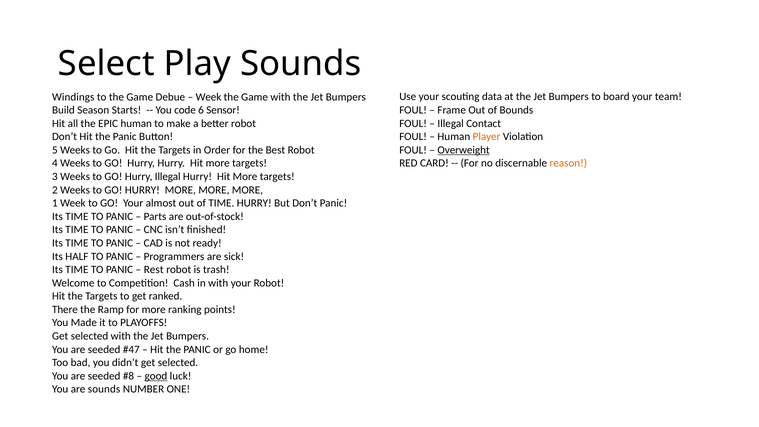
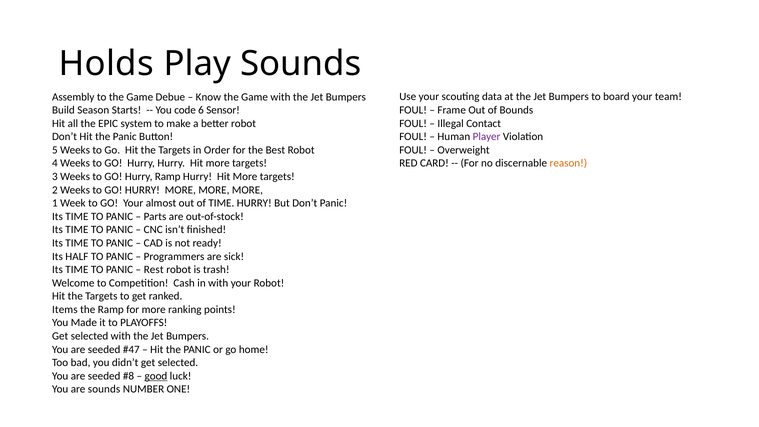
Select: Select -> Holds (106, 64)
Windings: Windings -> Assembly (73, 97)
Week: Week -> Know (208, 97)
EPIC human: human -> system (136, 123)
Player colour: orange -> purple (487, 137)
Overweight underline: present -> none (464, 150)
Hurry Illegal: Illegal -> Ramp (168, 177)
There: There -> Items (65, 309)
